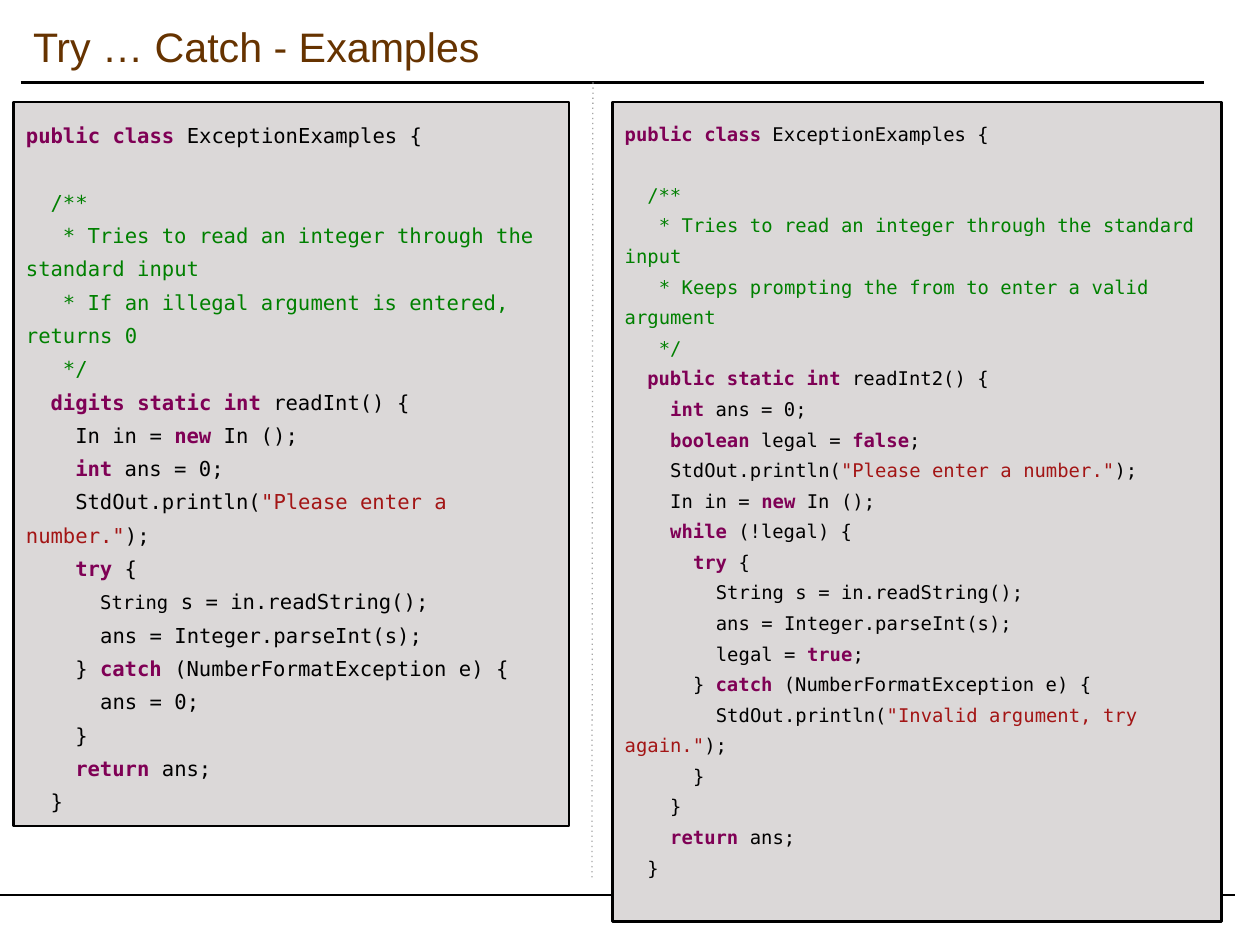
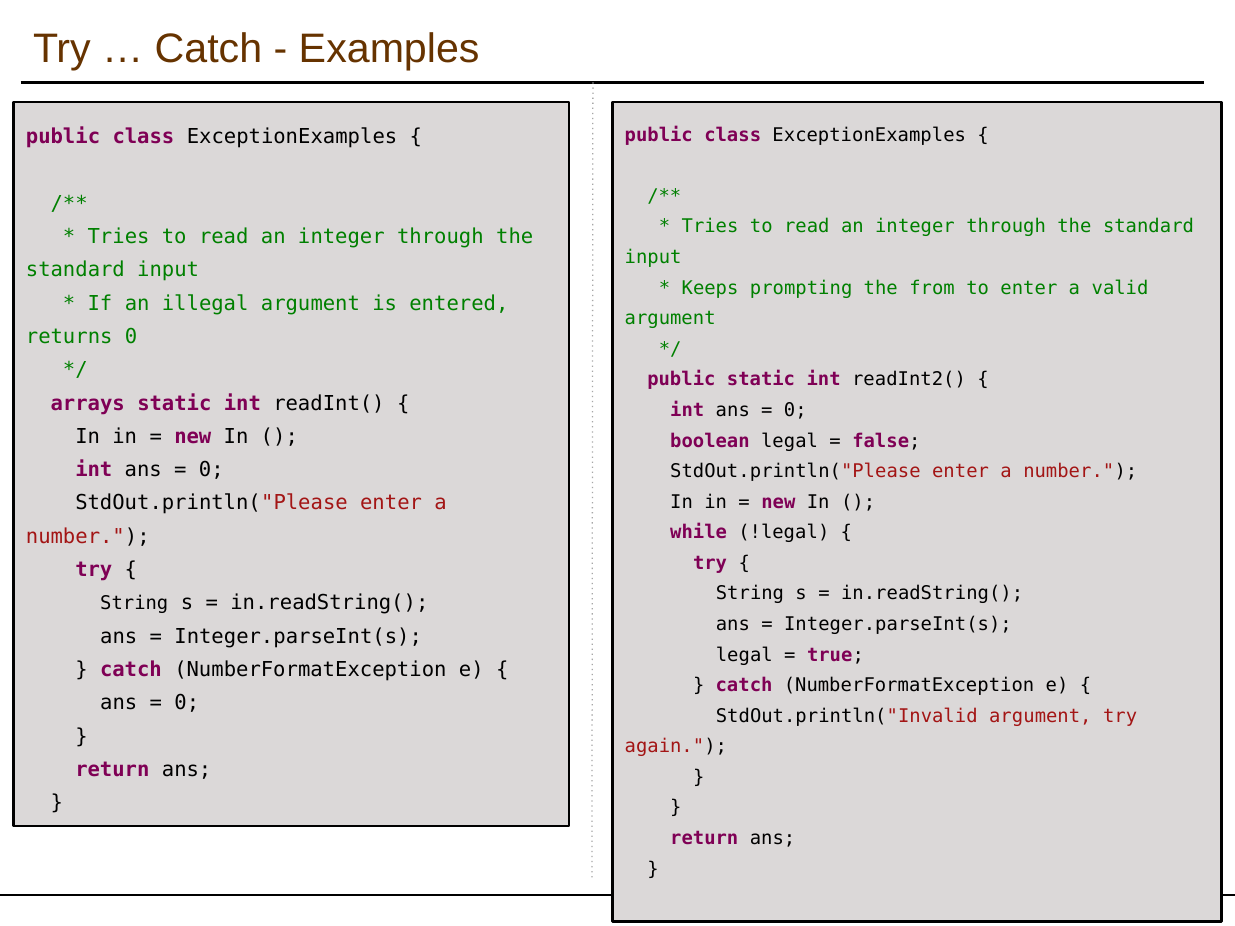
digits: digits -> arrays (88, 403)
